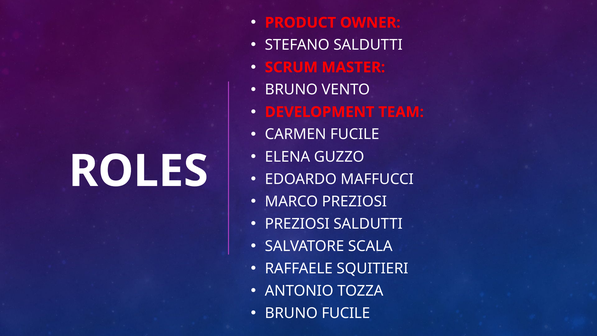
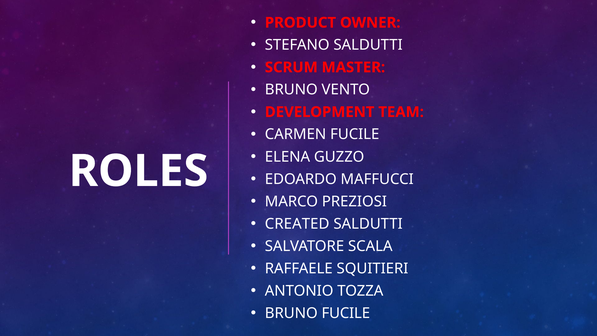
PREZIOSI: PREZIOSI -> CREATED (297, 224)
